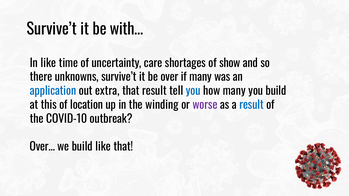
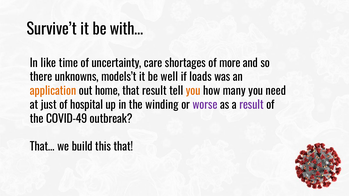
show: show -> more (230, 63)
unknowns survive’t: survive’t -> models’t (119, 77)
over: over -> well (169, 77)
if many: many -> loads (201, 77)
application colour: blue -> orange (53, 91)
extra: extra -> home (107, 91)
you colour: blue -> orange (193, 91)
you build: build -> need (276, 91)
this: this -> just (49, 105)
location: location -> hospital (87, 105)
result colour: blue -> purple (251, 105)
COVID-10: COVID-10 -> COVID-49 (67, 119)
Over…: Over… -> That… (42, 147)
build like: like -> this (103, 147)
